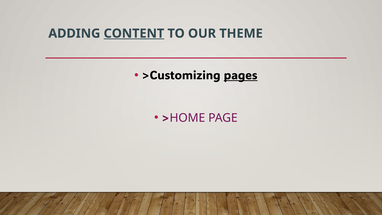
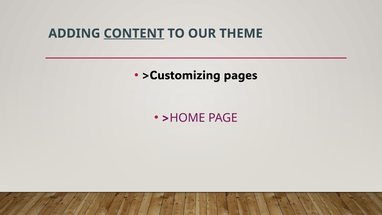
pages underline: present -> none (241, 75)
